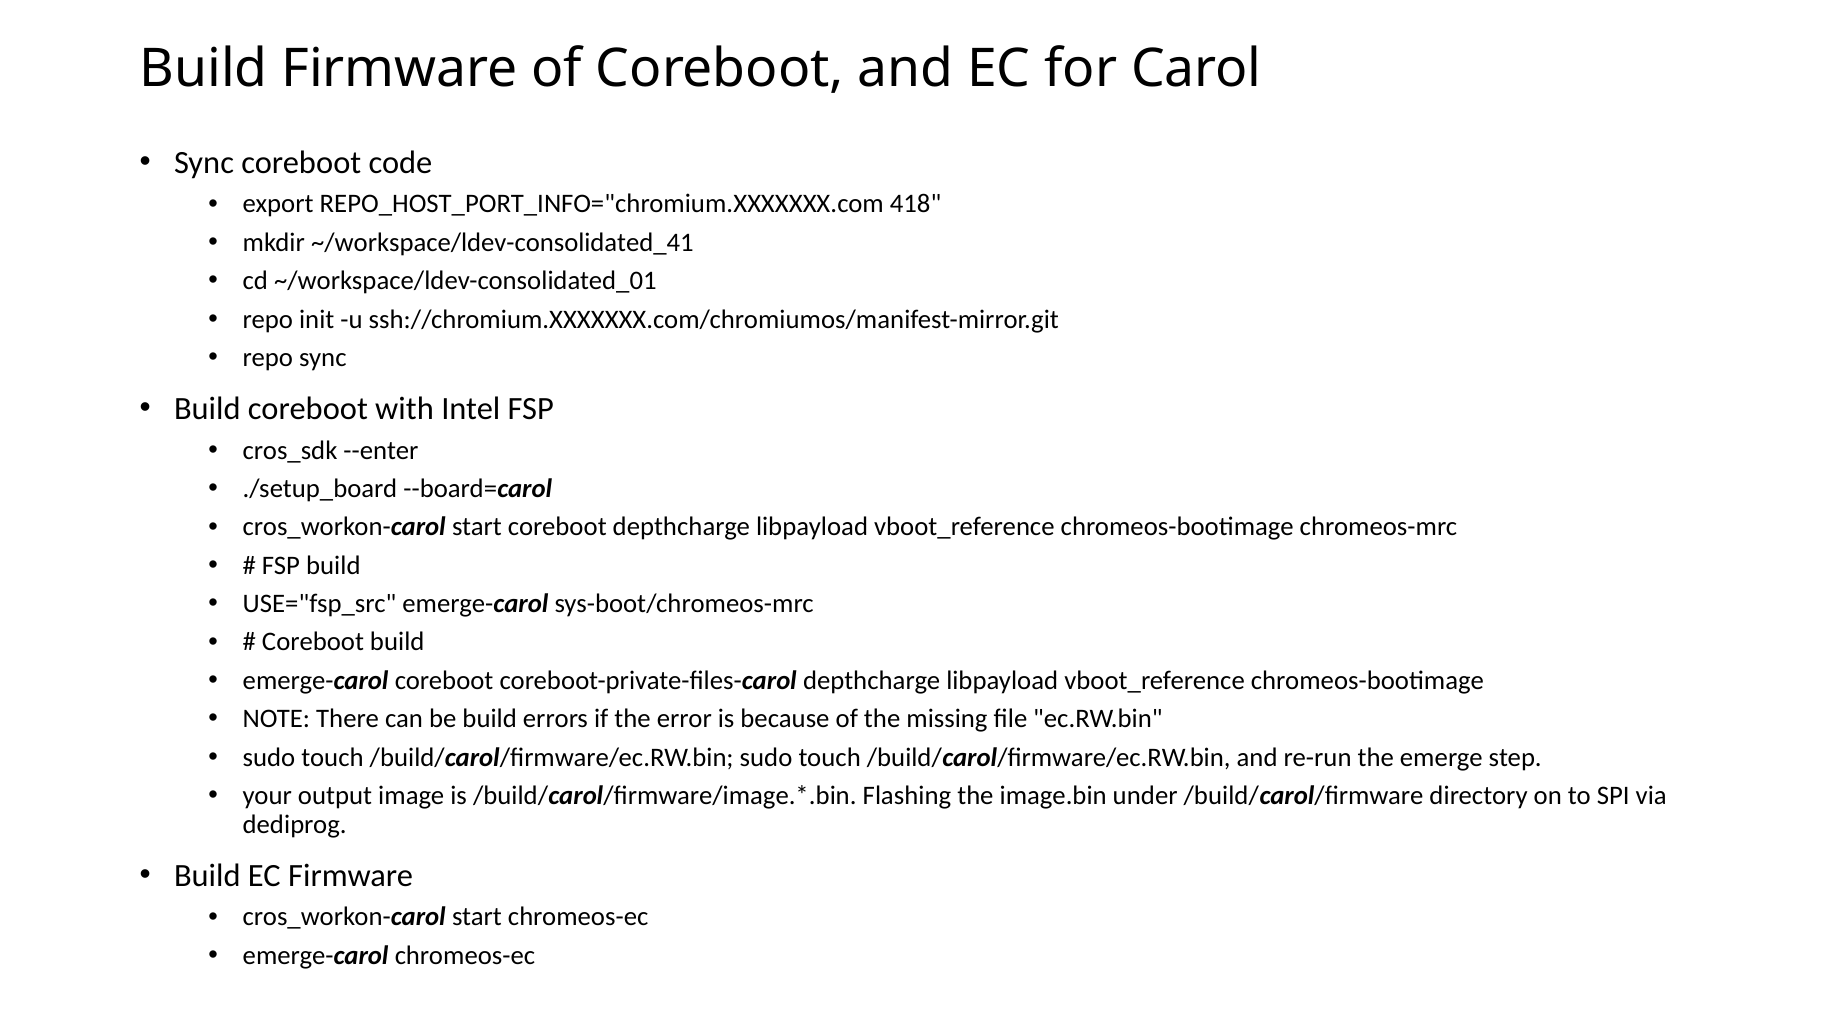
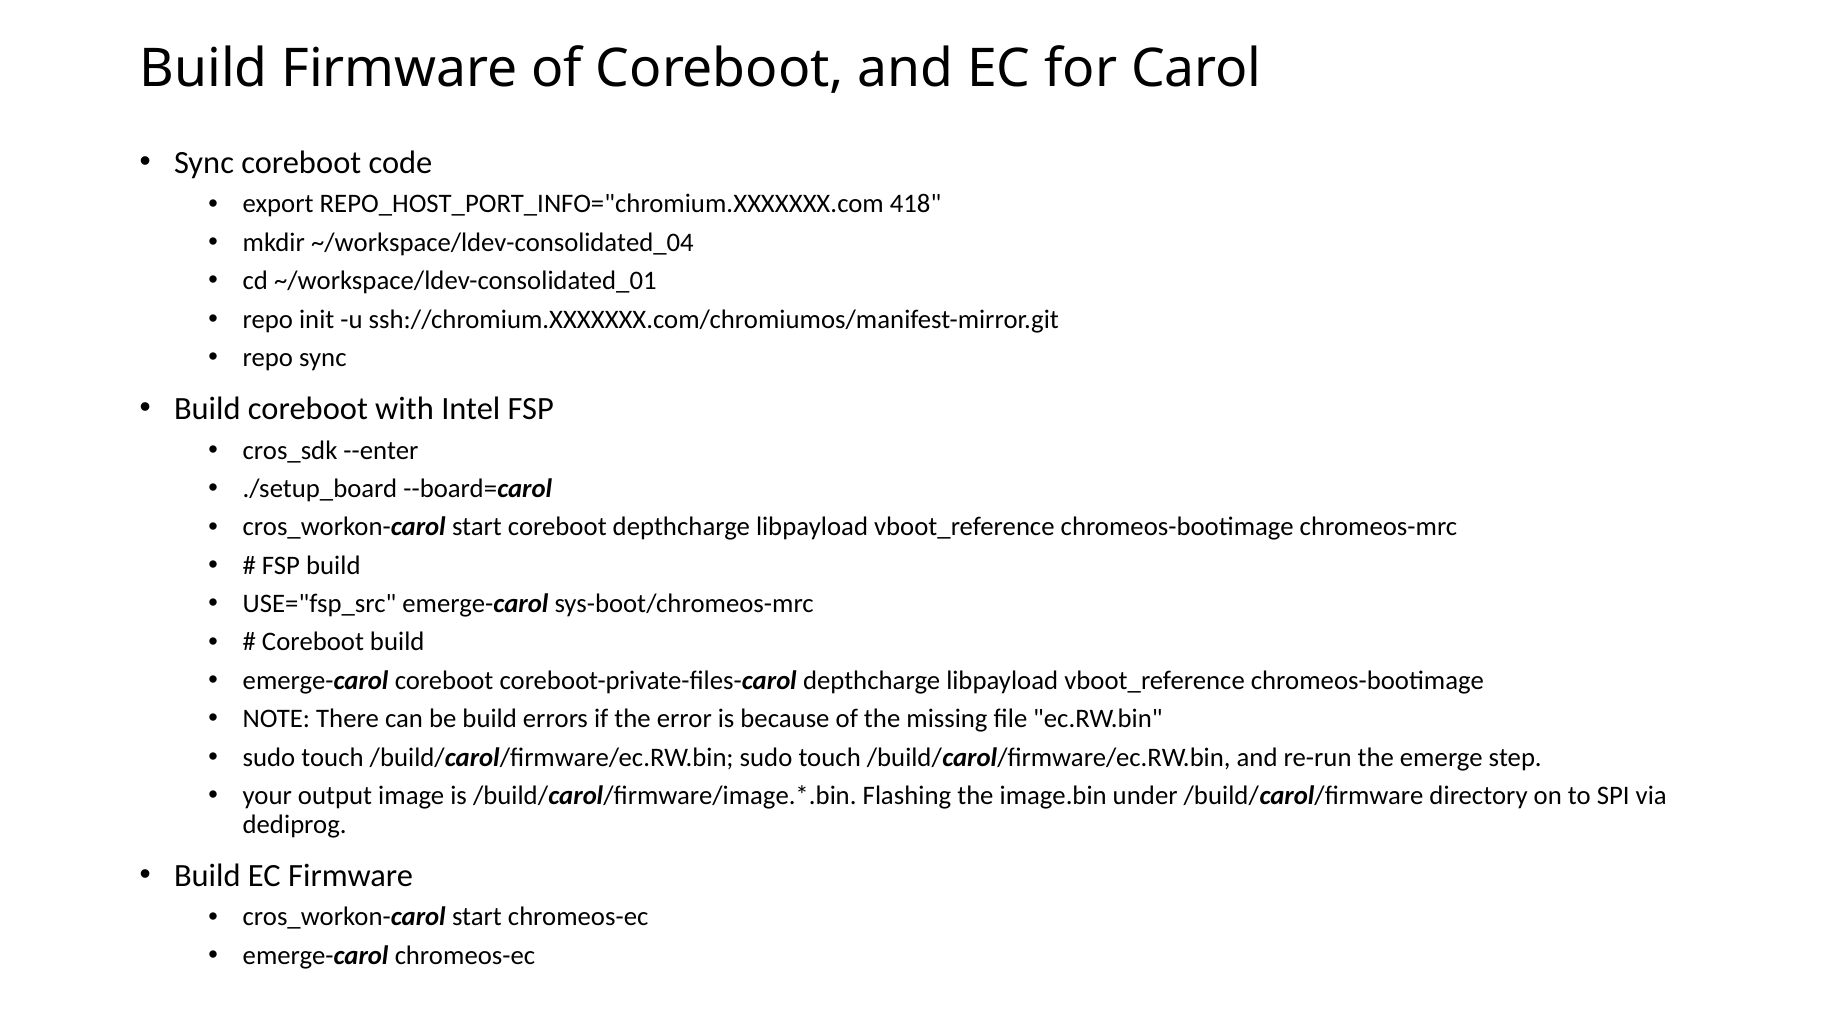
~/workspace/ldev-consolidated_41: ~/workspace/ldev-consolidated_41 -> ~/workspace/ldev-consolidated_04 (502, 243)
